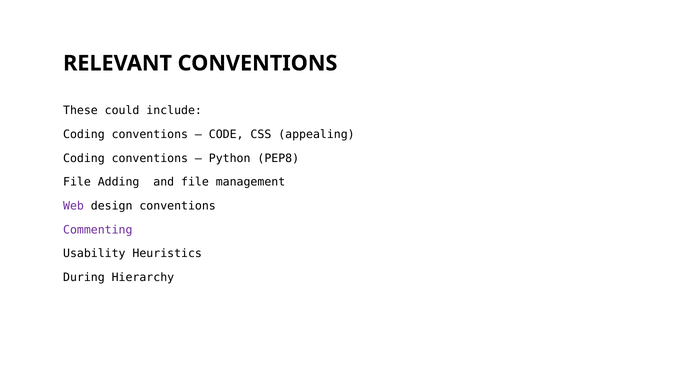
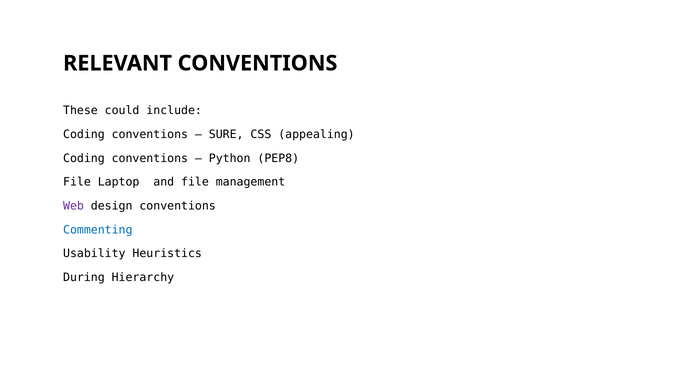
CODE: CODE -> SURE (226, 135)
Adding: Adding -> Laptop (119, 182)
Commenting colour: purple -> blue (98, 230)
